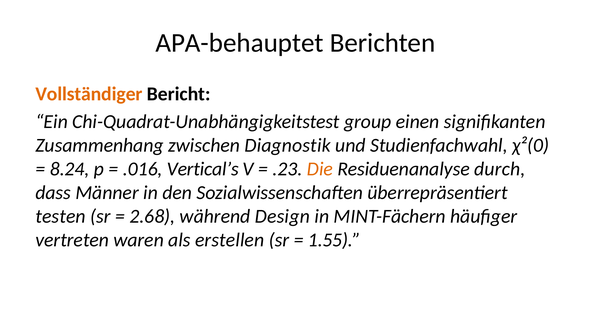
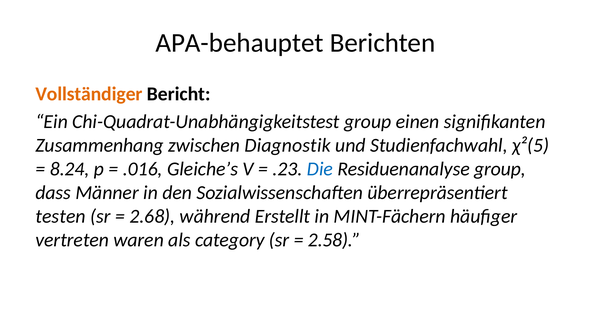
χ²(0: χ²(0 -> χ²(5 (531, 145)
Vertical’s: Vertical’s -> Gleiche’s (203, 169)
Die colour: orange -> blue (320, 169)
Residuenanalyse durch: durch -> group (500, 169)
Design: Design -> Erstellt (282, 216)
erstellen: erstellen -> category (230, 240)
1.55: 1.55 -> 2.58 (334, 240)
